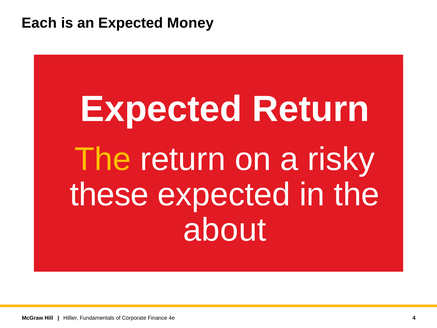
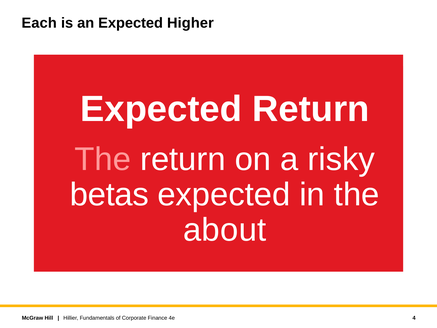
Money: Money -> Higher (190, 23)
The colour: yellow -> pink (103, 159)
these: these -> betas (109, 195)
